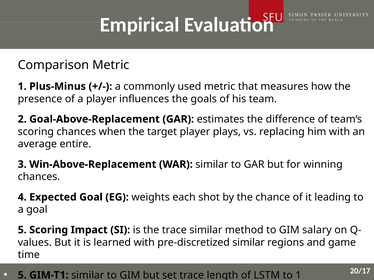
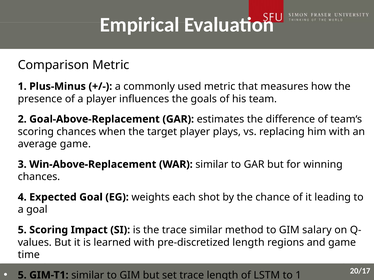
average entire: entire -> game (75, 144)
pre-discretized similar: similar -> length (248, 243)
